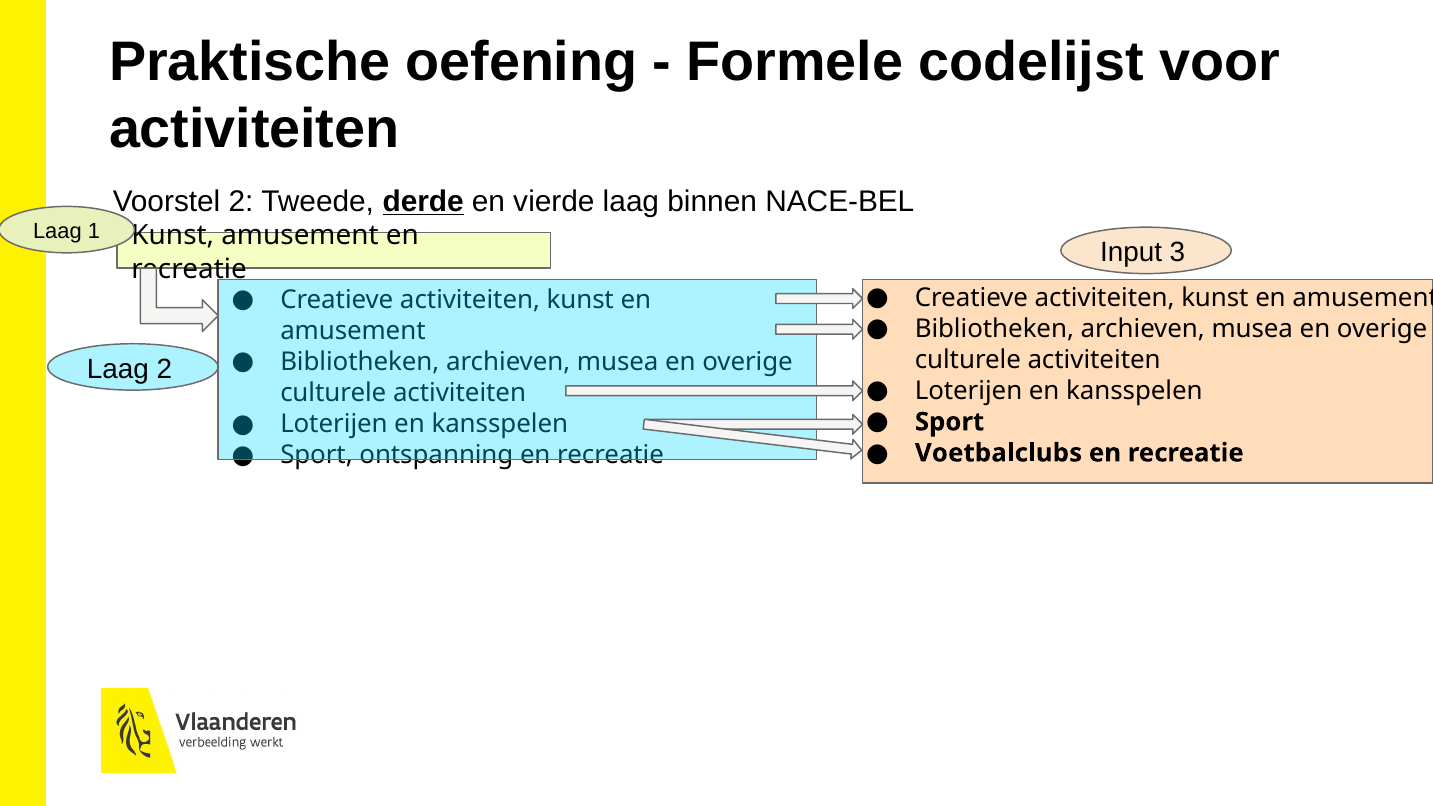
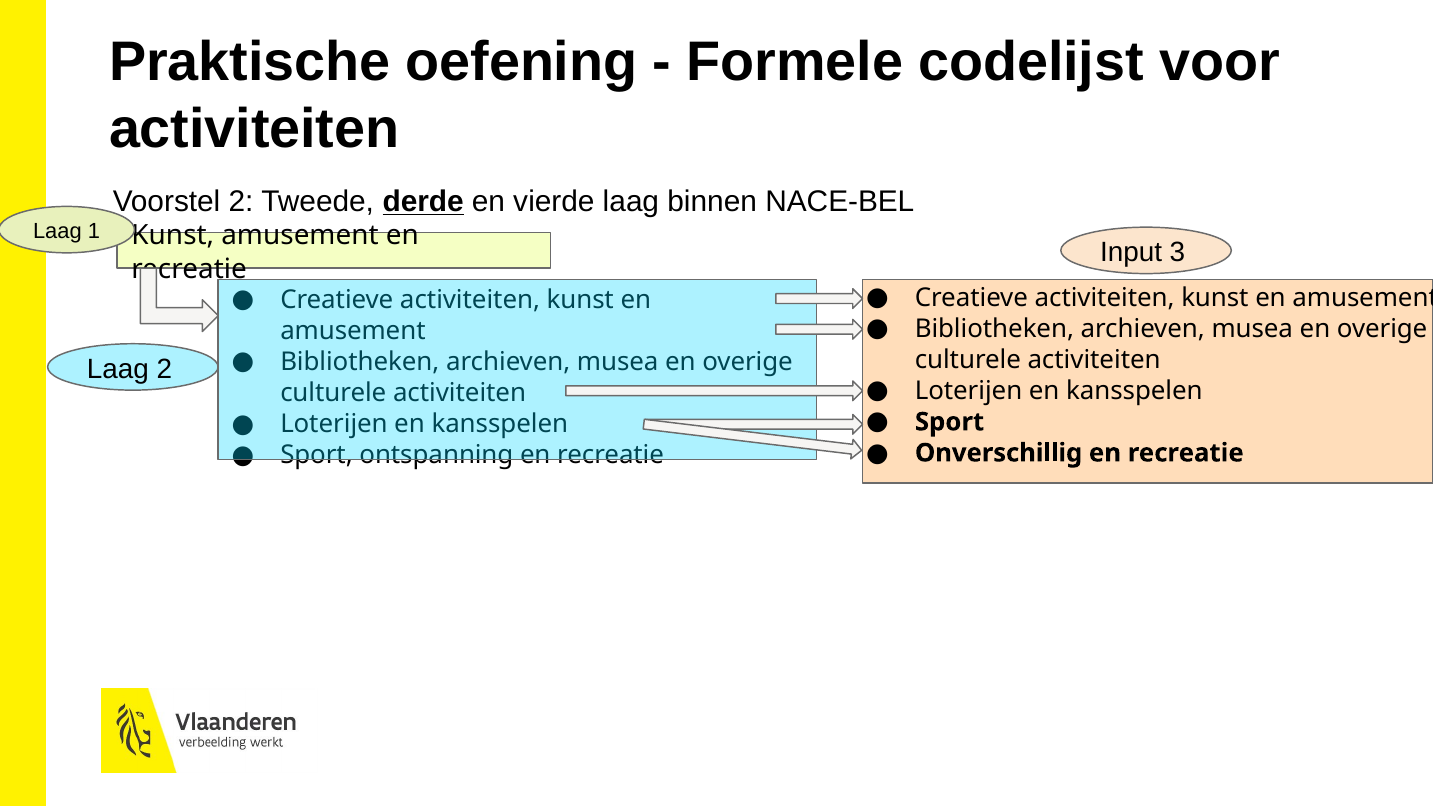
Voetbalclubs: Voetbalclubs -> Onverschillig (999, 453)
